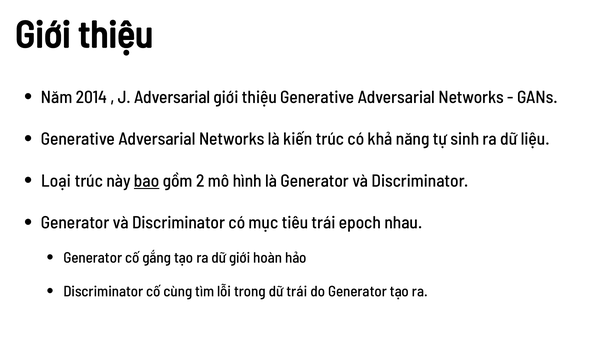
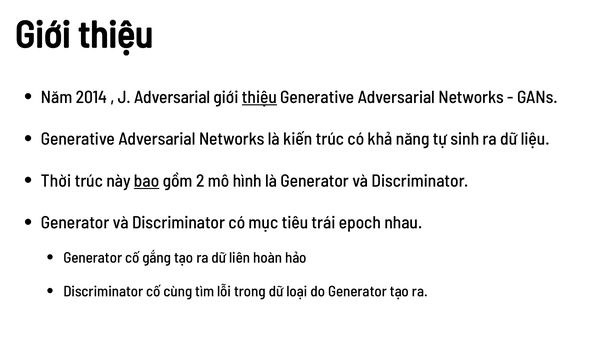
thiệu underline: none -> present (259, 97)
Loại: Loại -> Thời (56, 181)
dữ giới: giới -> liên (240, 258)
dữ trái: trái -> loại (297, 291)
